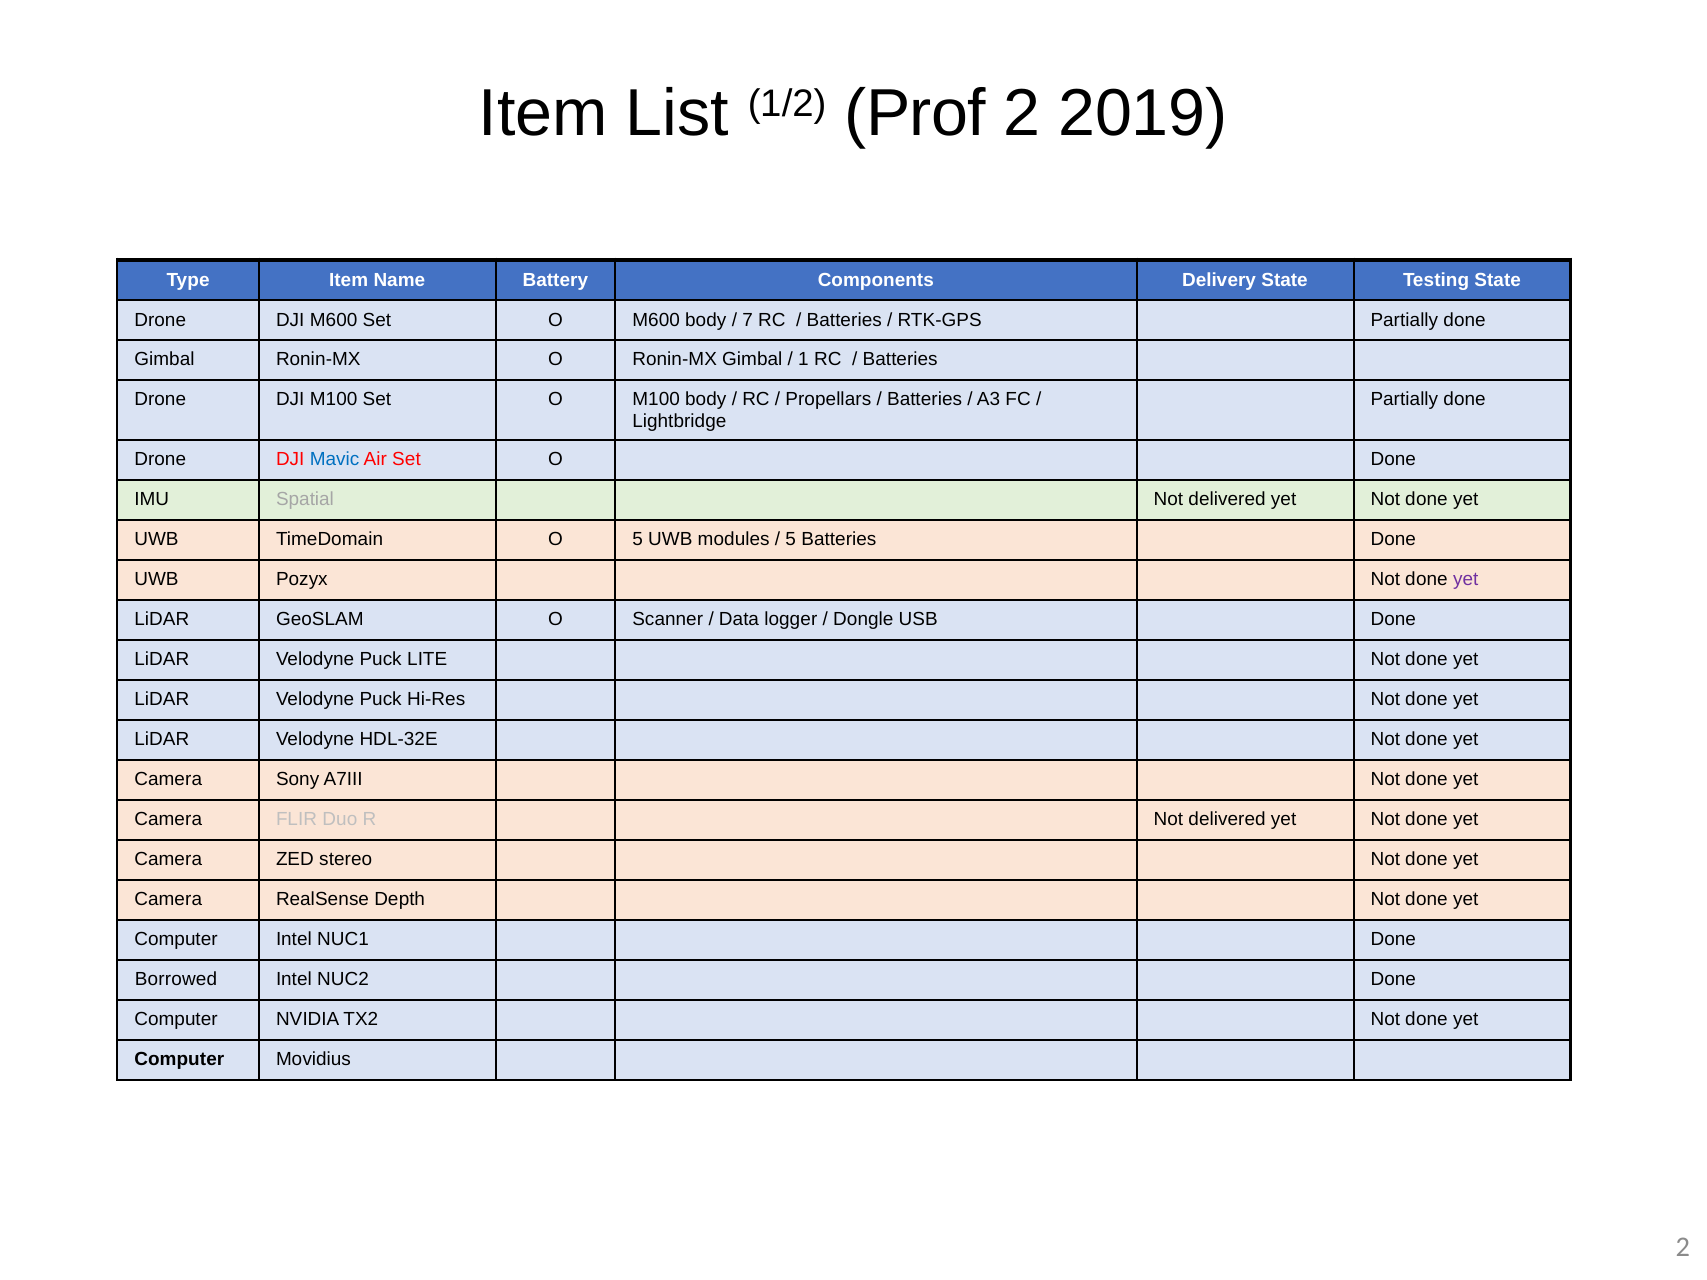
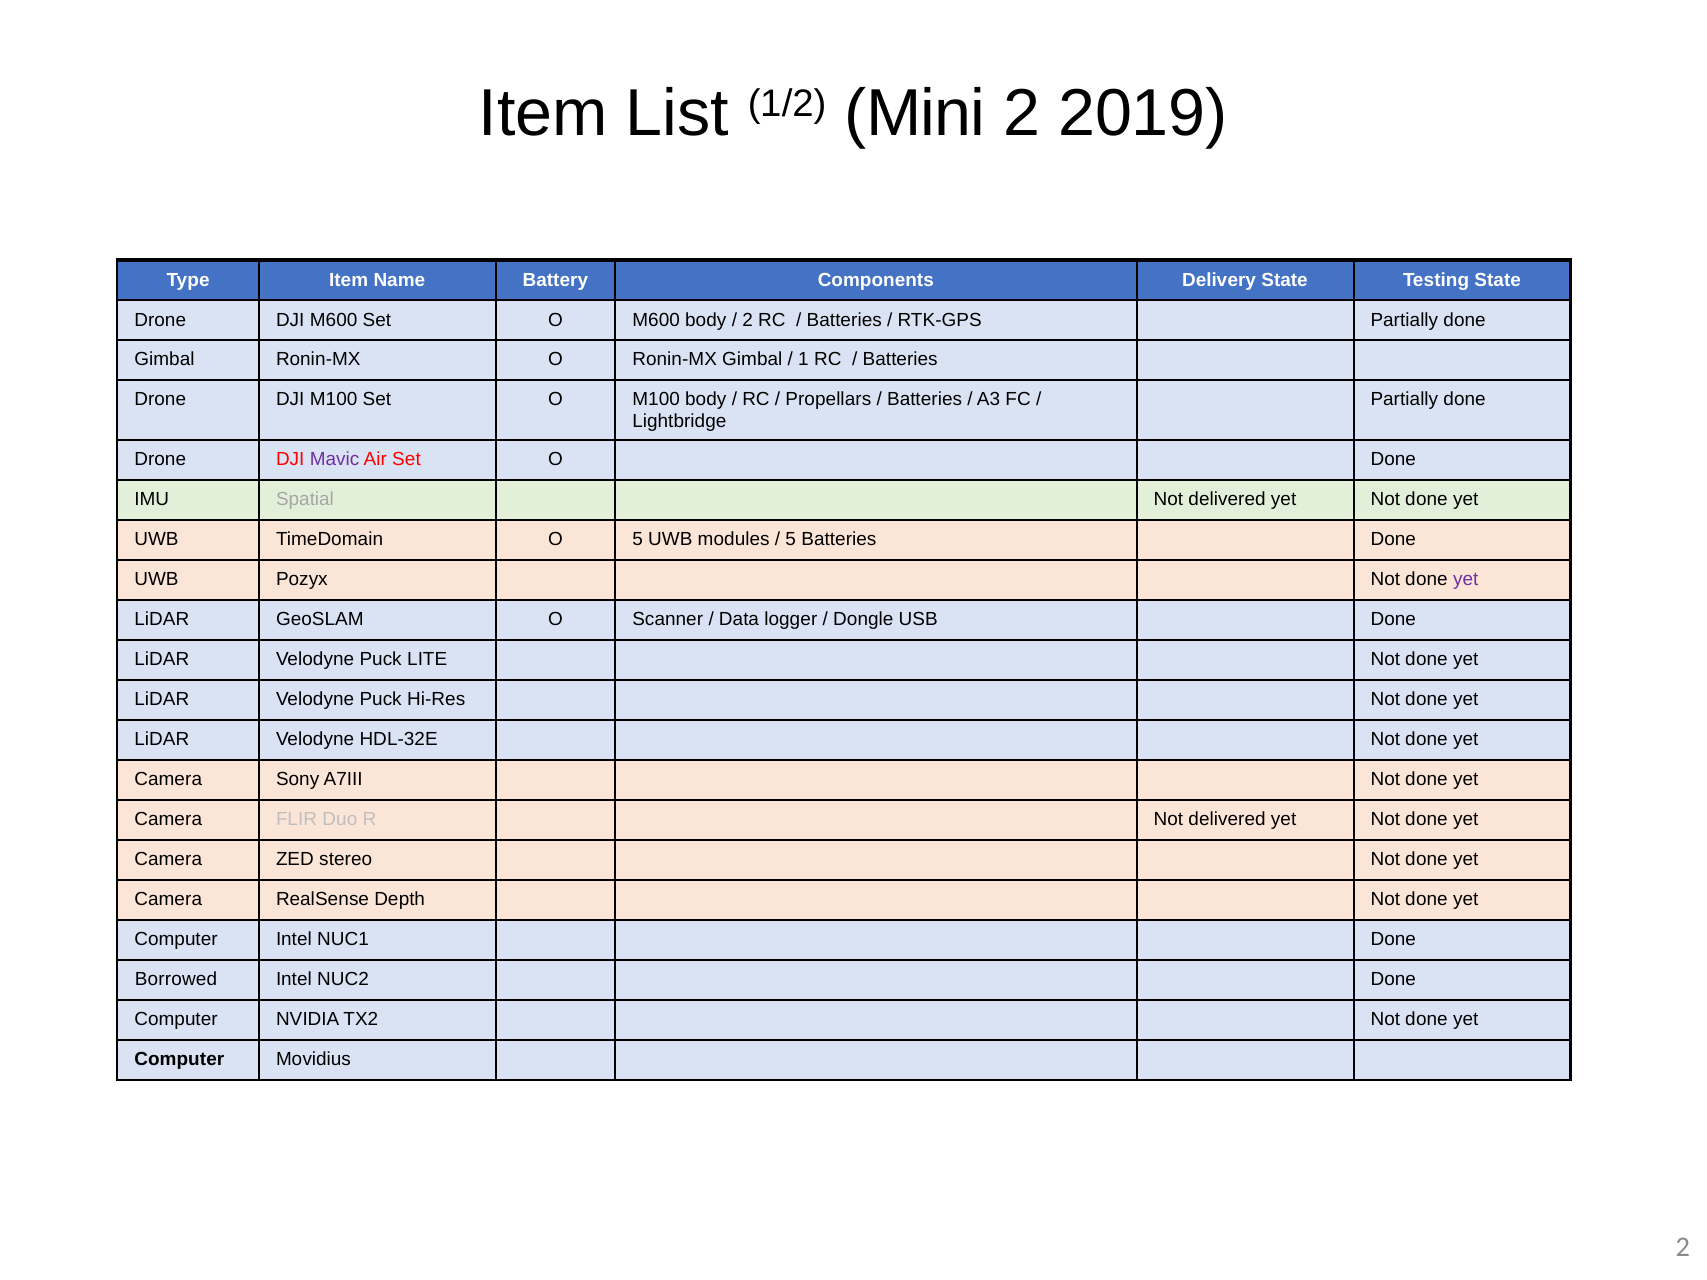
Prof: Prof -> Mini (915, 114)
7: 7 -> 2 (748, 320)
Mavic colour: blue -> purple (335, 460)
